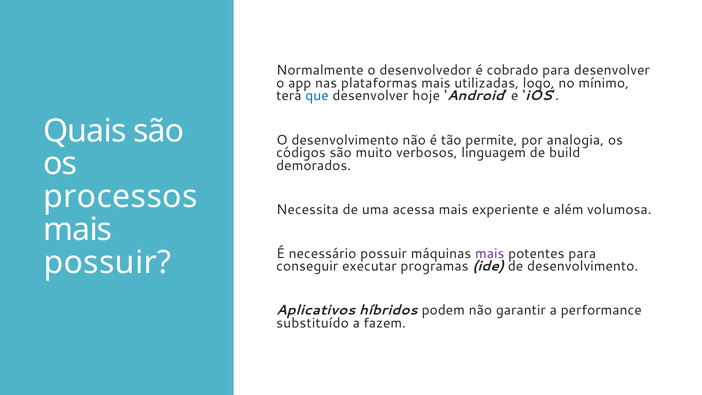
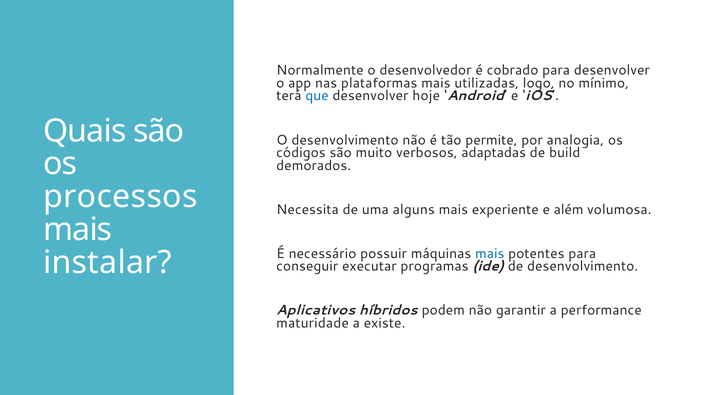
linguagem: linguagem -> adaptadas (494, 153)
acessa: acessa -> alguns (414, 209)
mais colour: purple -> blue (490, 253)
possuir: possuir -> instalar (107, 262)
substituído: substituído -> maturidade (313, 323)
fazem: fazem -> existe (385, 323)
